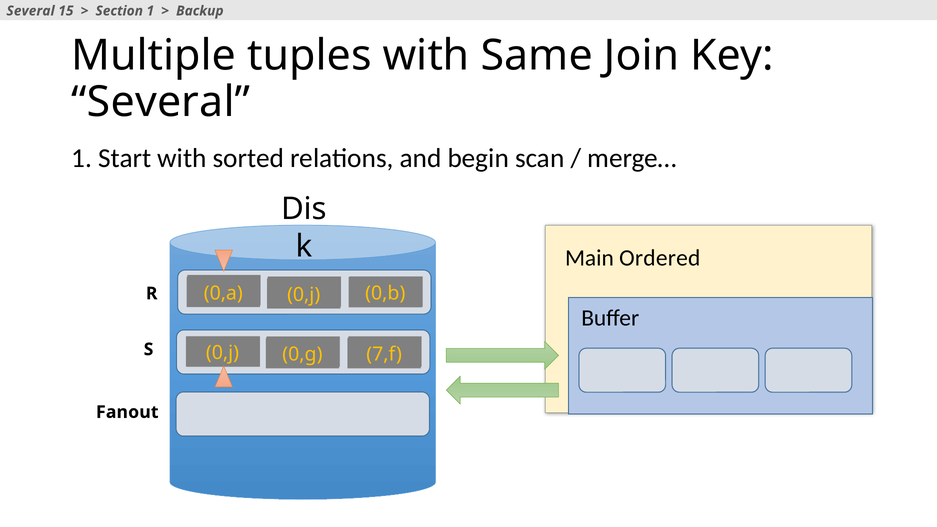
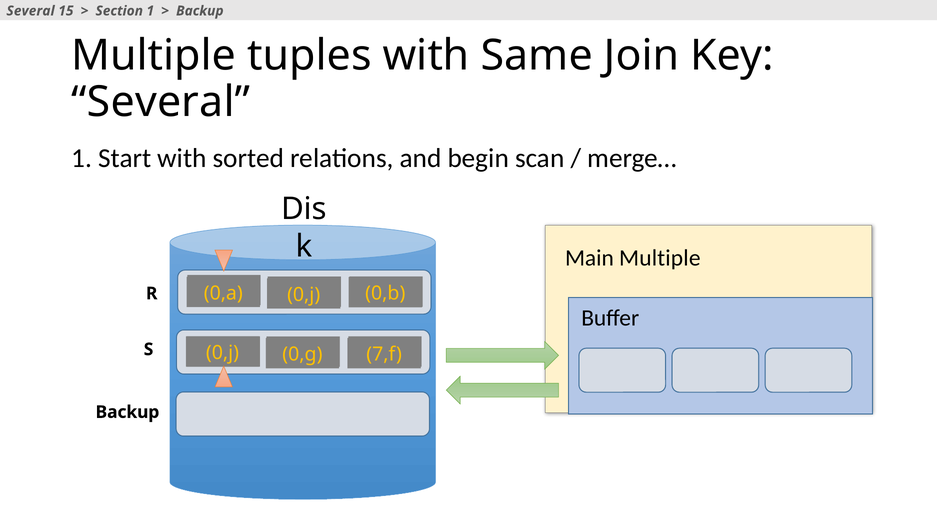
Main Ordered: Ordered -> Multiple (660, 258)
Fanout: Fanout -> Backup (127, 412)
